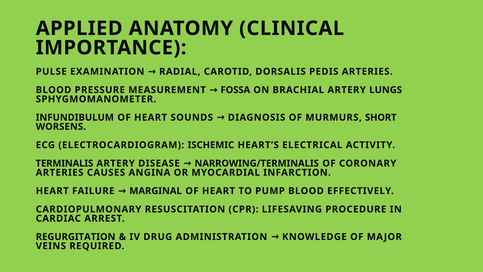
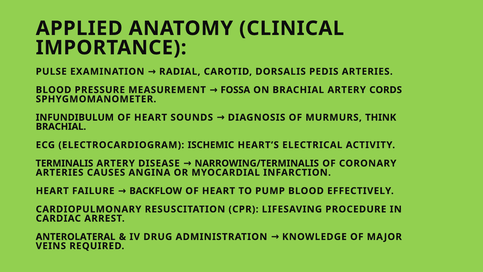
LUNGS: LUNGS -> CORDS (386, 90)
SHORT: SHORT -> THINK (381, 117)
WORSENS: WORSENS -> BRACHIAL (61, 126)
MARGINAL: MARGINAL -> BACKFLOW (156, 191)
REGURGITATION: REGURGITATION -> ANTEROLATERAL (76, 237)
